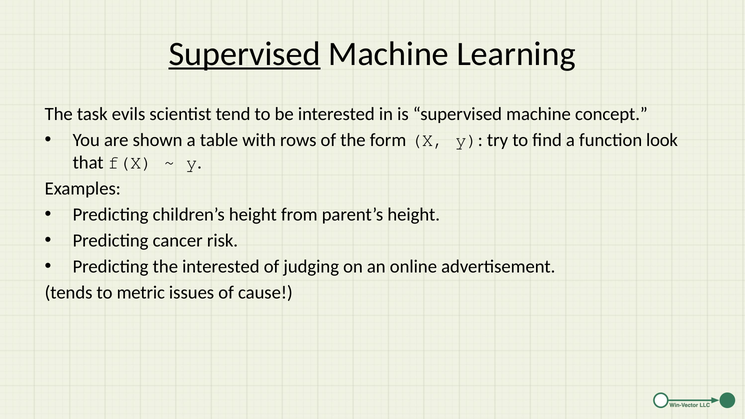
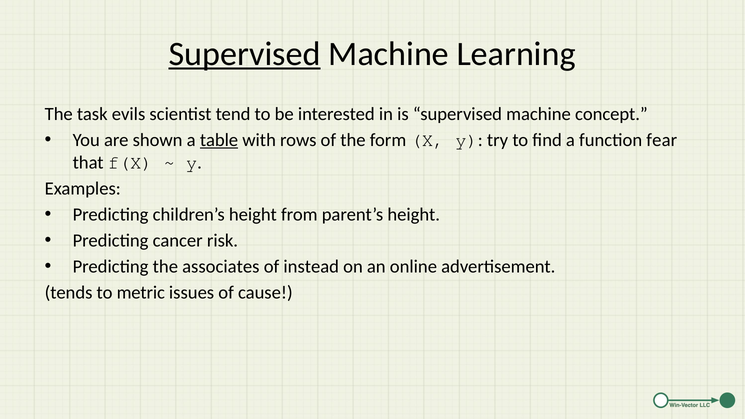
table underline: none -> present (219, 140)
look: look -> fear (662, 140)
the interested: interested -> associates (221, 267)
judging: judging -> instead (311, 267)
